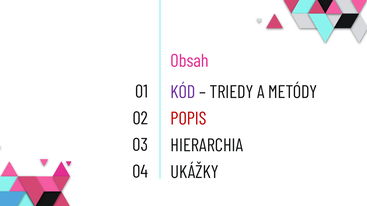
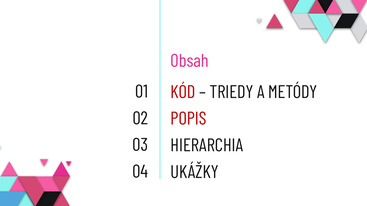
KÓD colour: purple -> red (183, 92)
